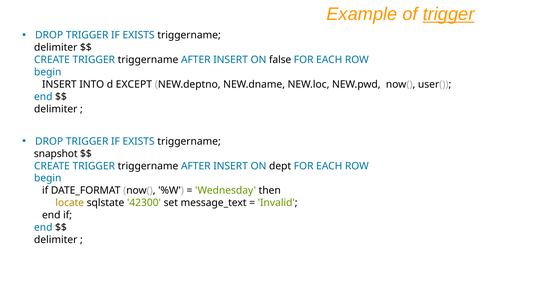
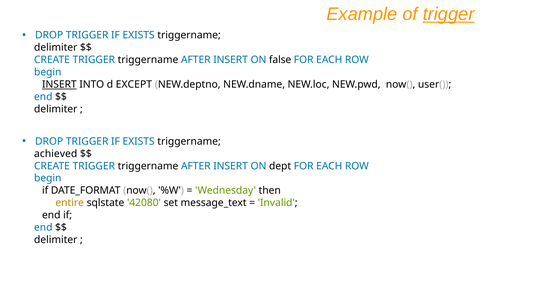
INSERT underline: none -> present (59, 84)
snapshot: snapshot -> achieved (56, 153)
locate: locate -> entire (70, 203)
42300: 42300 -> 42080 (144, 203)
